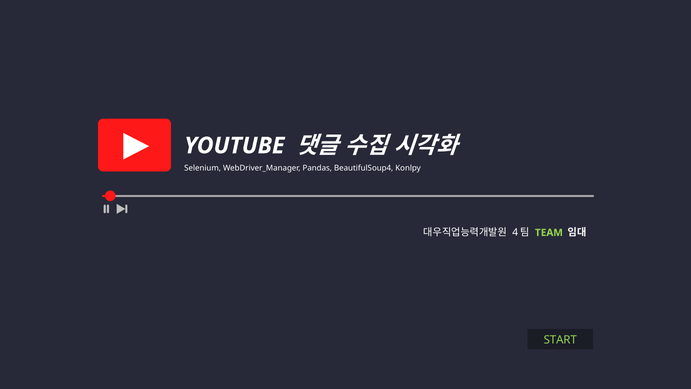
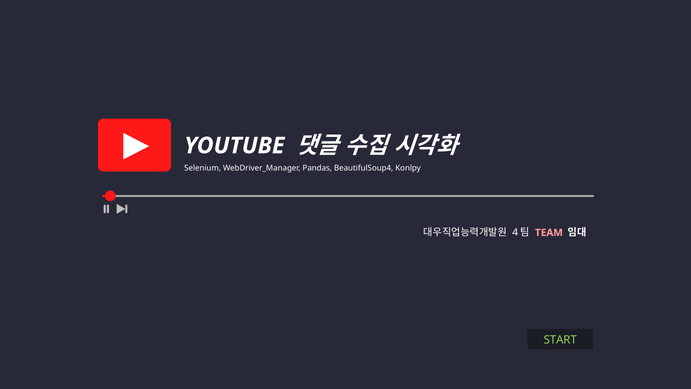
TEAM colour: light green -> pink (549, 232)
